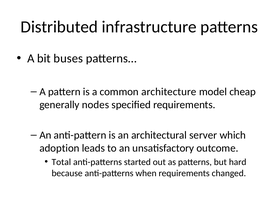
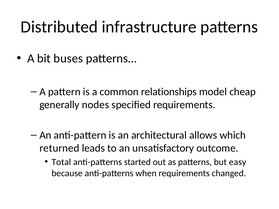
architecture: architecture -> relationships (169, 92)
server: server -> allows (203, 135)
adoption: adoption -> returned (59, 148)
hard: hard -> easy (238, 162)
